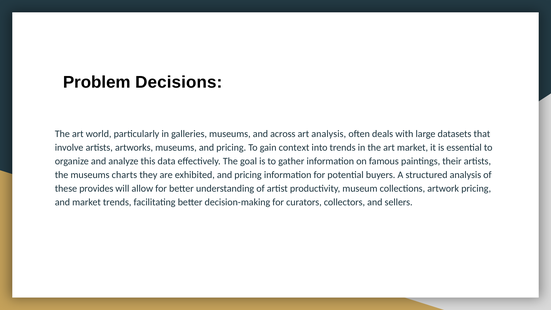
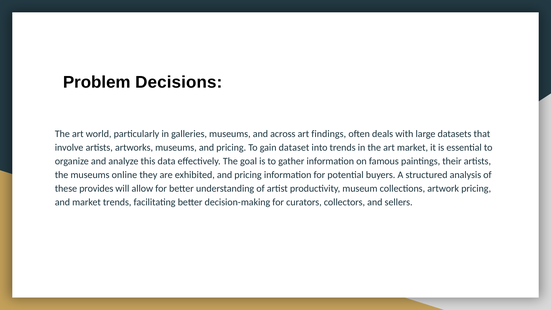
art analysis: analysis -> findings (329, 134)
context: context -> dataset (294, 148)
charts: charts -> online (124, 175)
